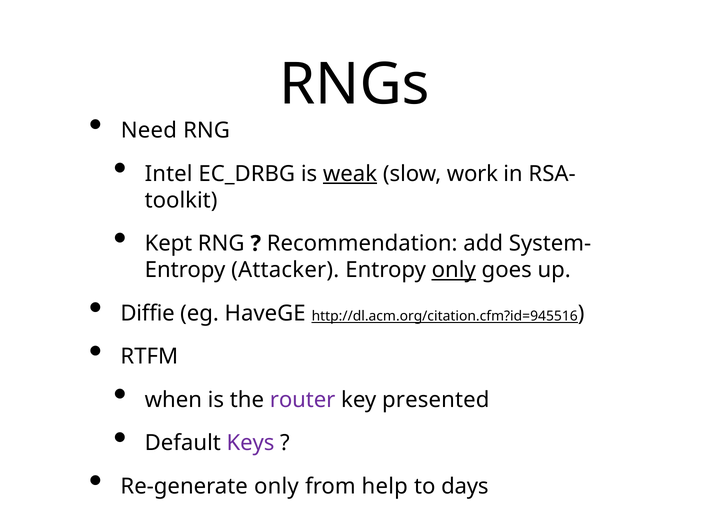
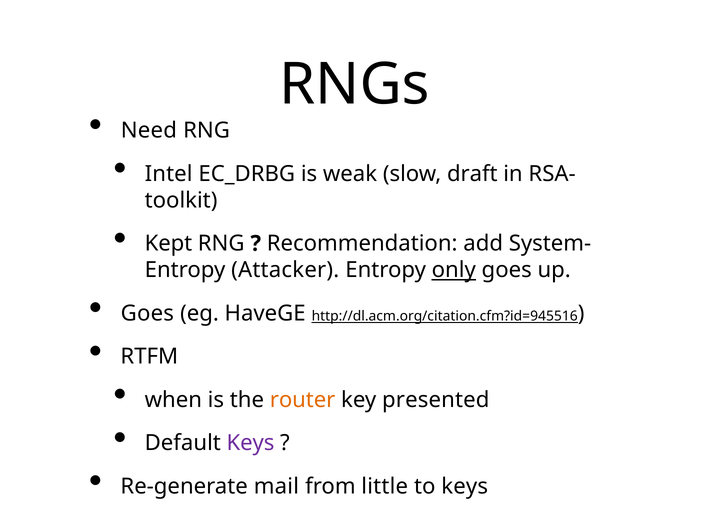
weak underline: present -> none (350, 174)
work: work -> draft (472, 174)
Diffie: Diffie -> Goes (147, 313)
router colour: purple -> orange (303, 400)
Re-generate only: only -> mail (276, 486)
help: help -> little (385, 486)
to days: days -> keys (465, 486)
